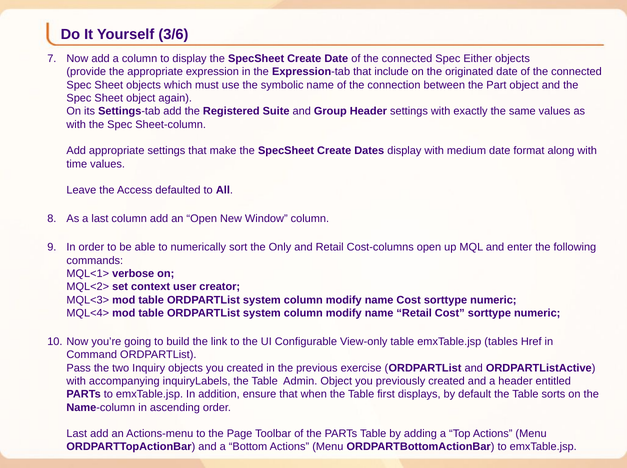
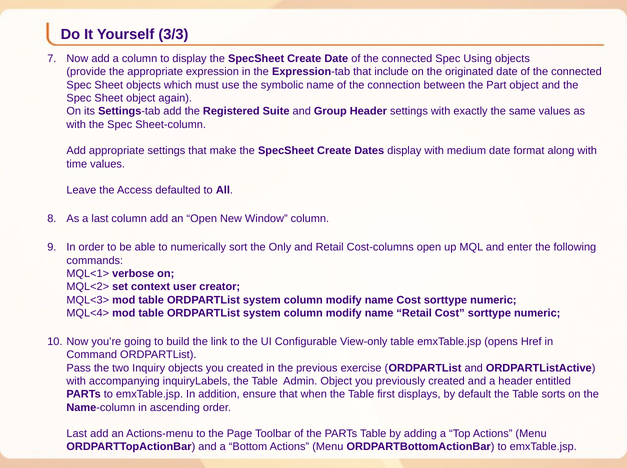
3/6: 3/6 -> 3/3 (173, 34)
Either: Either -> Using (478, 59)
tables: tables -> opens (501, 342)
